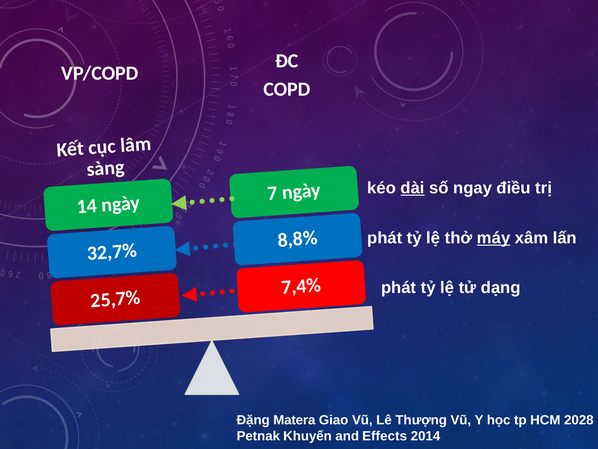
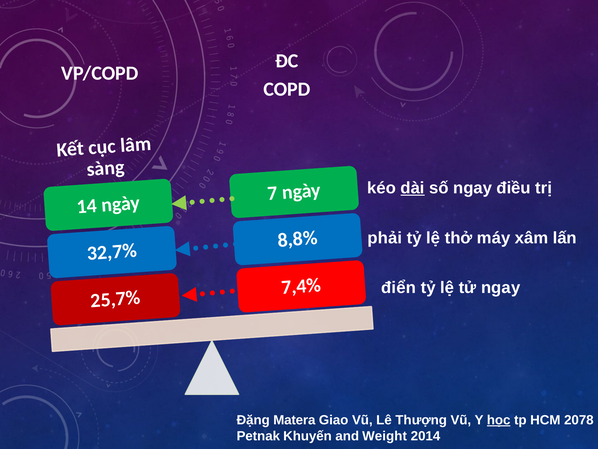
phát: phát -> phải (385, 238)
máy underline: present -> none (494, 238)
phát: phát -> điển (399, 287)
tử dạng: dạng -> ngay (501, 287)
học underline: none -> present (499, 420)
2028: 2028 -> 2078 (579, 420)
Effects: Effects -> Weight (385, 436)
